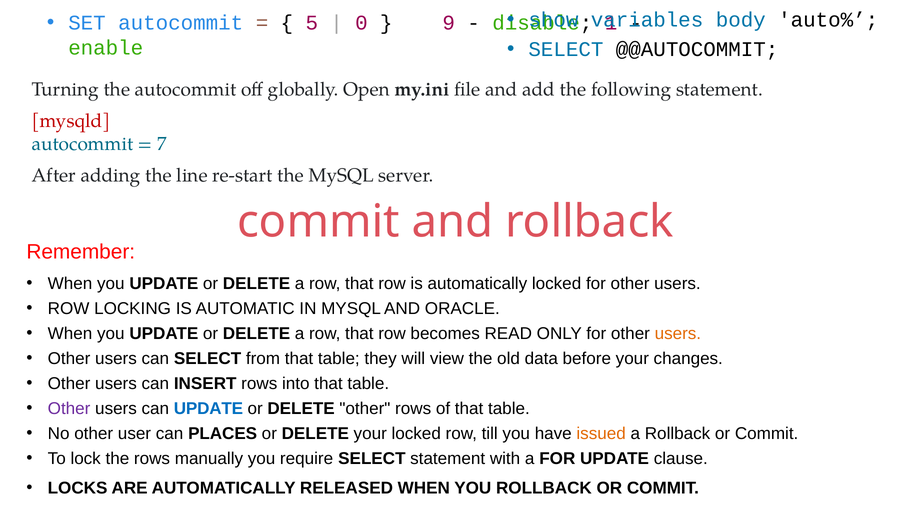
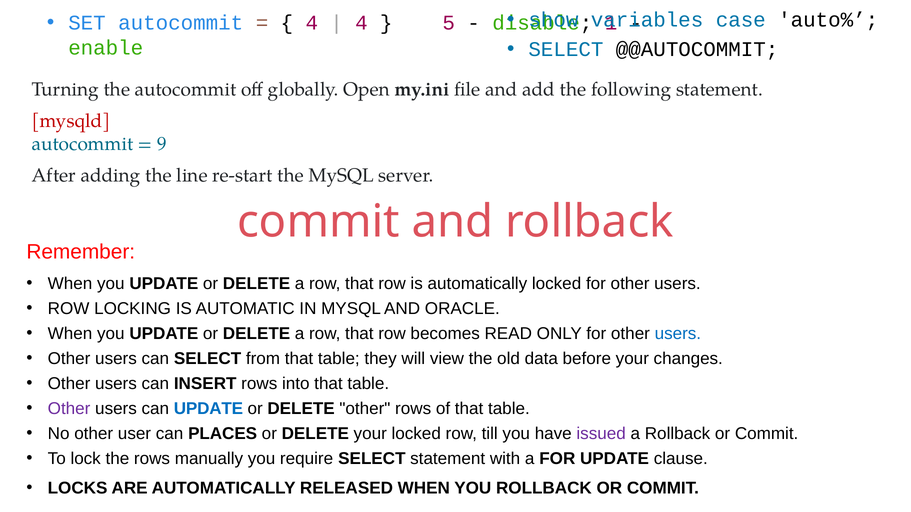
body: body -> case (741, 20)
5: 5 -> 4 (312, 23)
0: 0 -> 4 (361, 23)
9: 9 -> 5 (449, 23)
7: 7 -> 9 (162, 144)
users colour: orange -> blue (678, 334)
issued colour: orange -> purple (601, 434)
